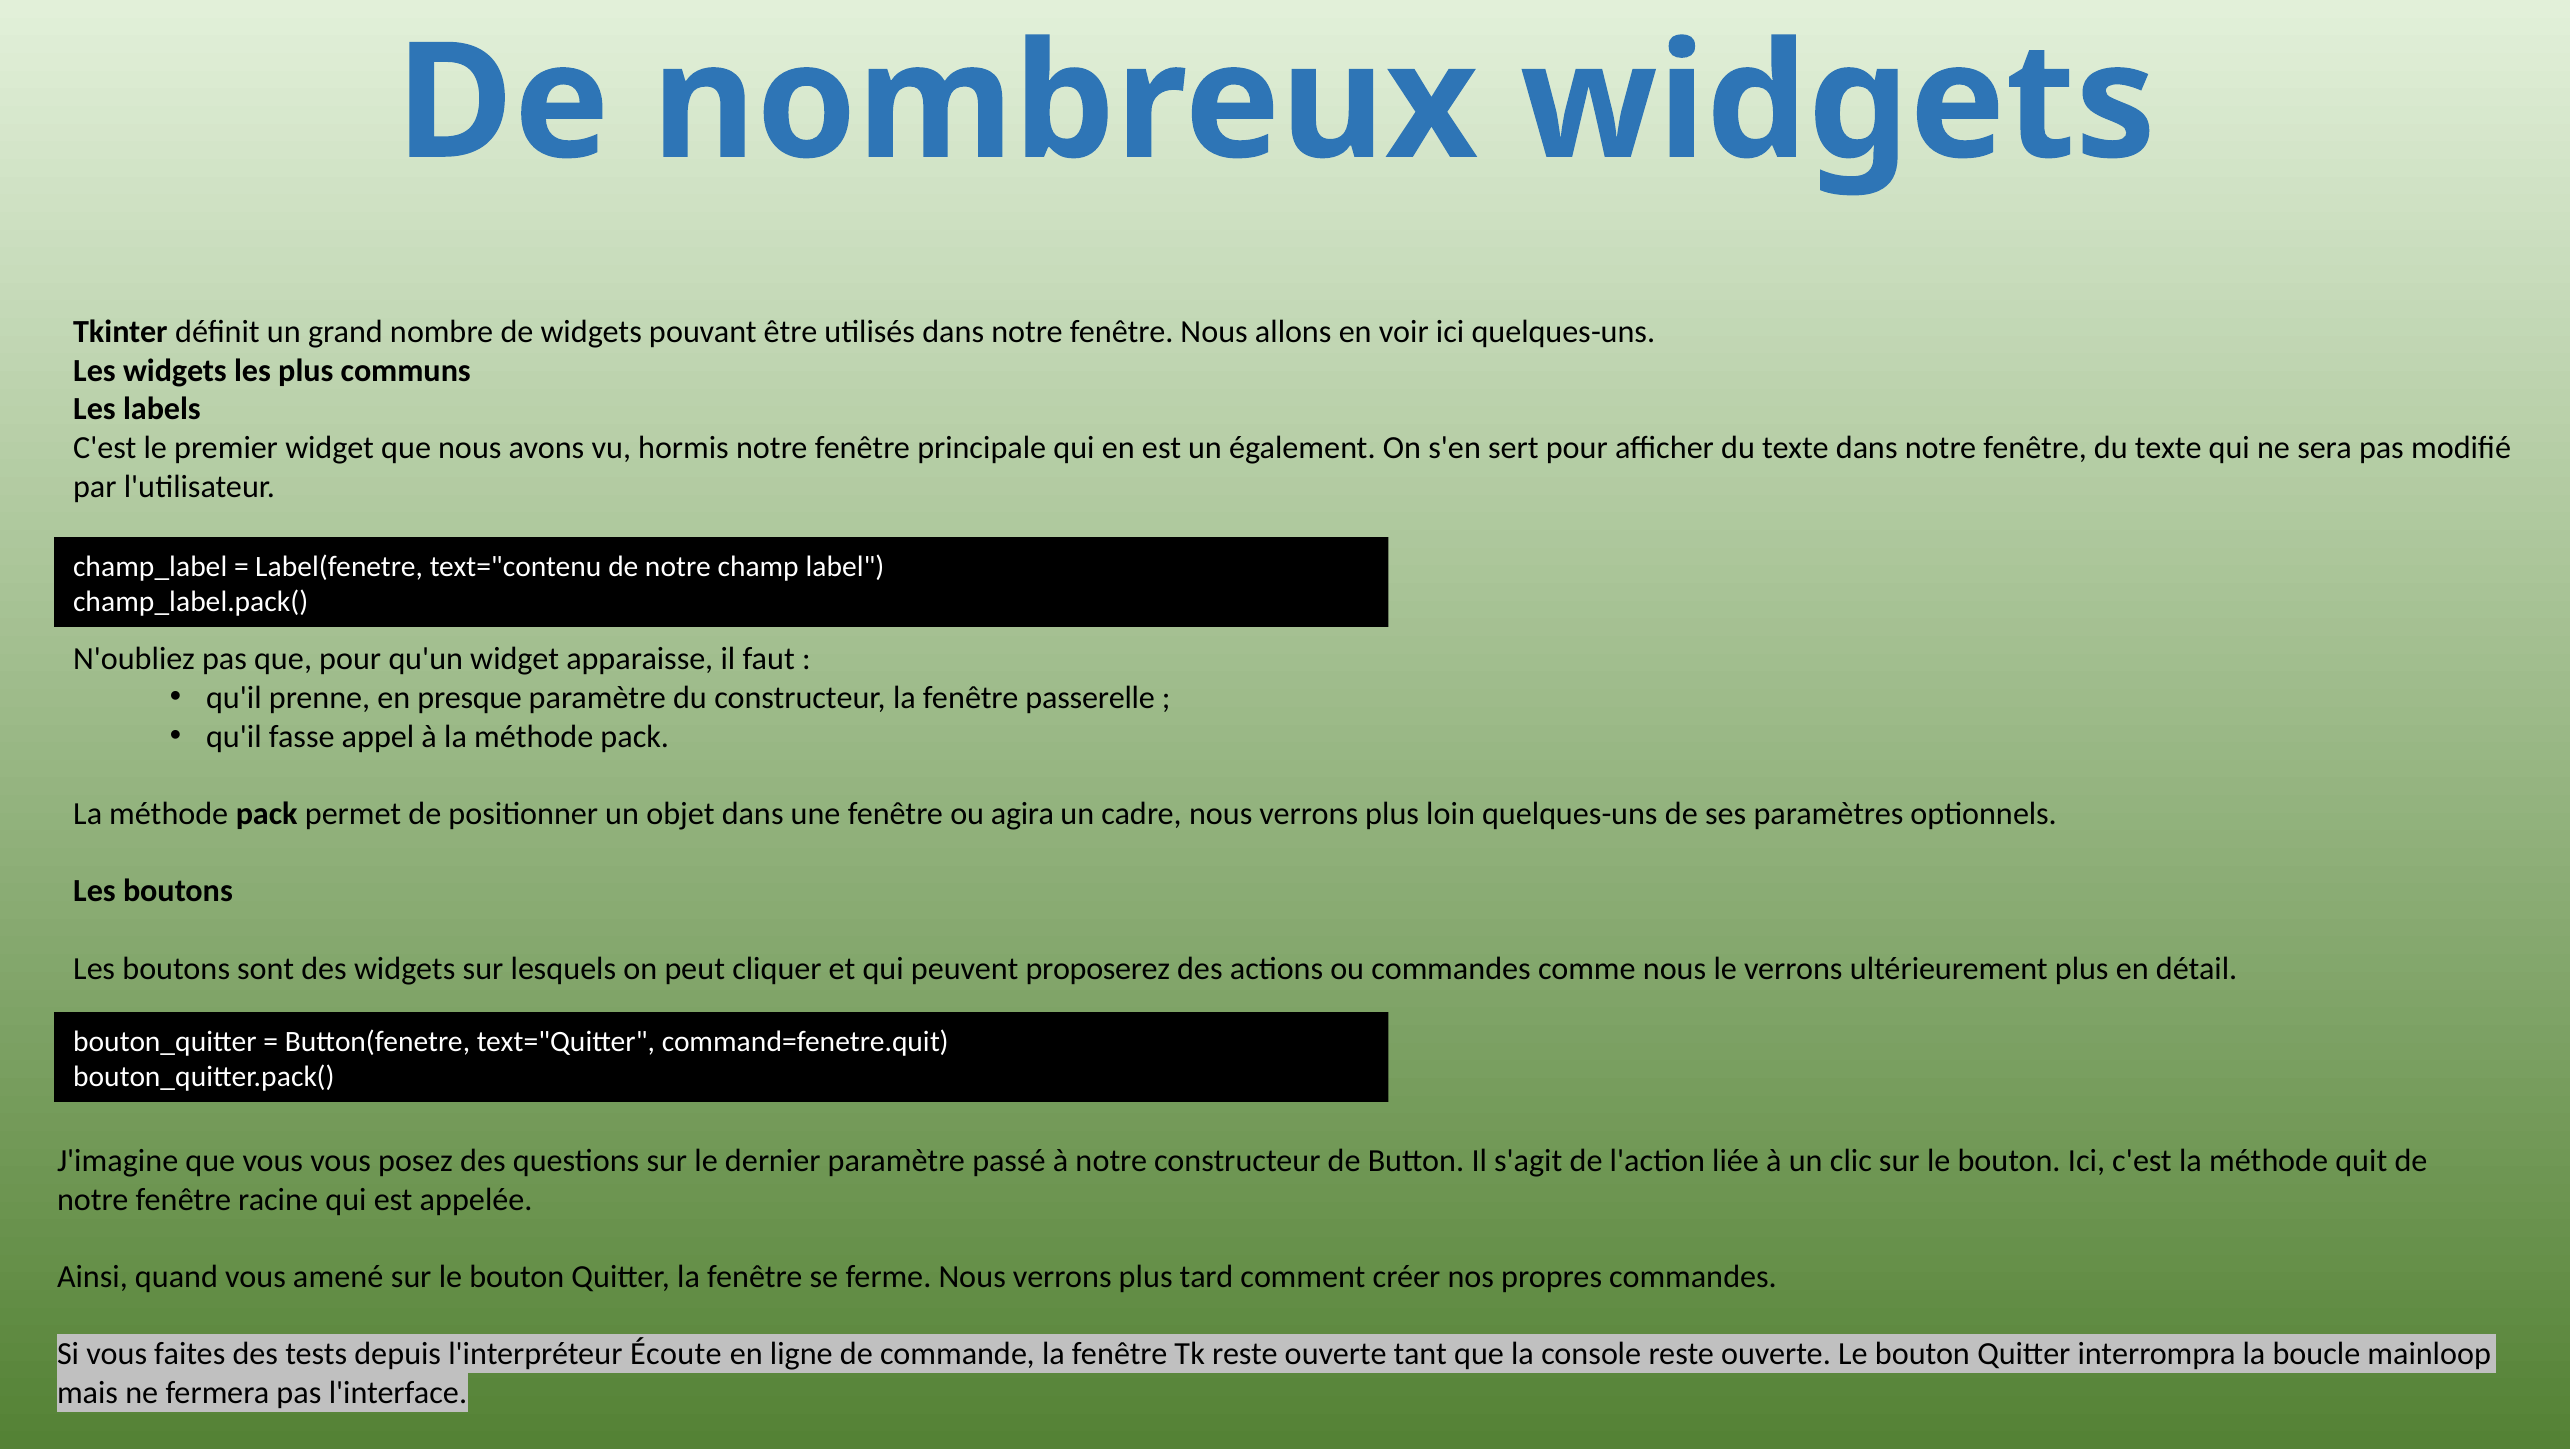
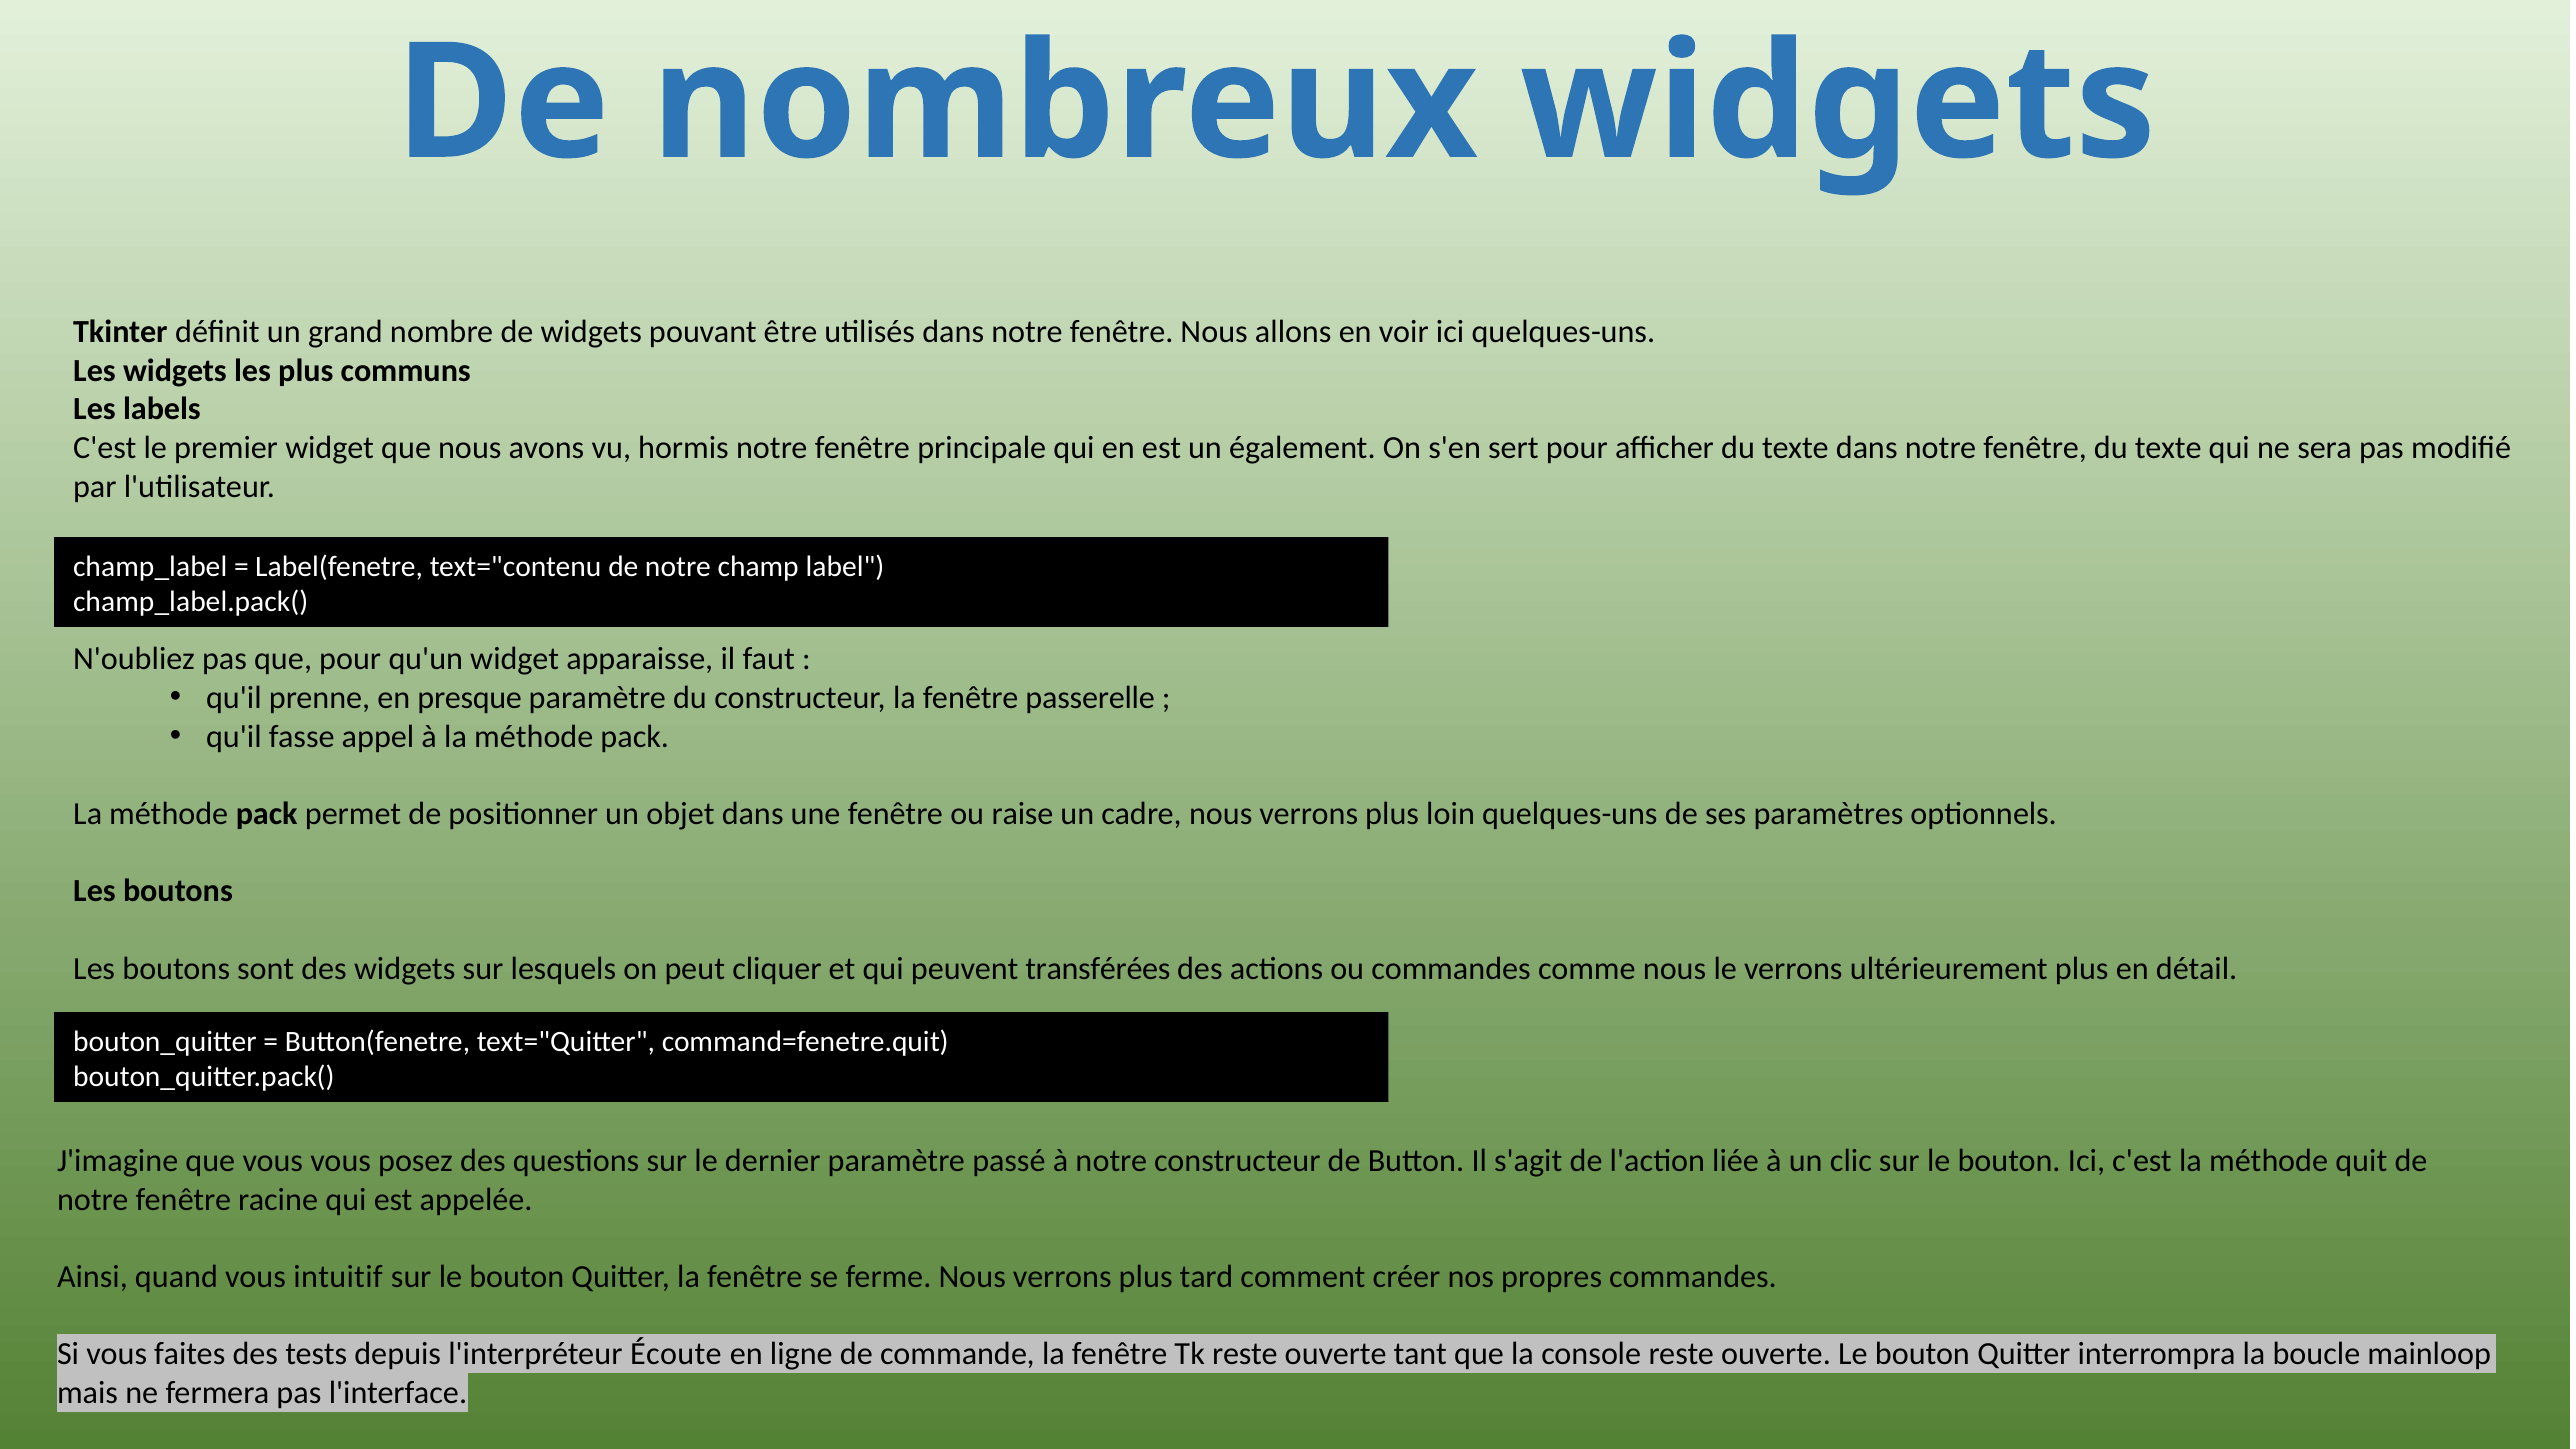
agira: agira -> raise (1022, 814)
proposerez: proposerez -> transférées (1098, 968)
amené: amené -> intuitif (338, 1277)
